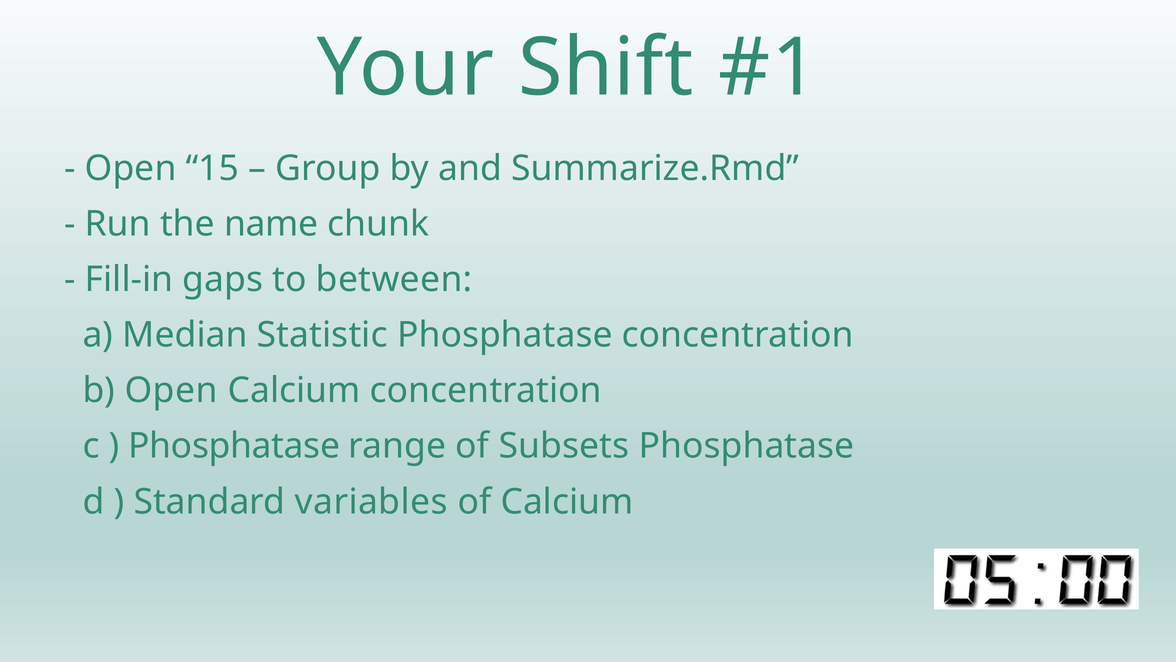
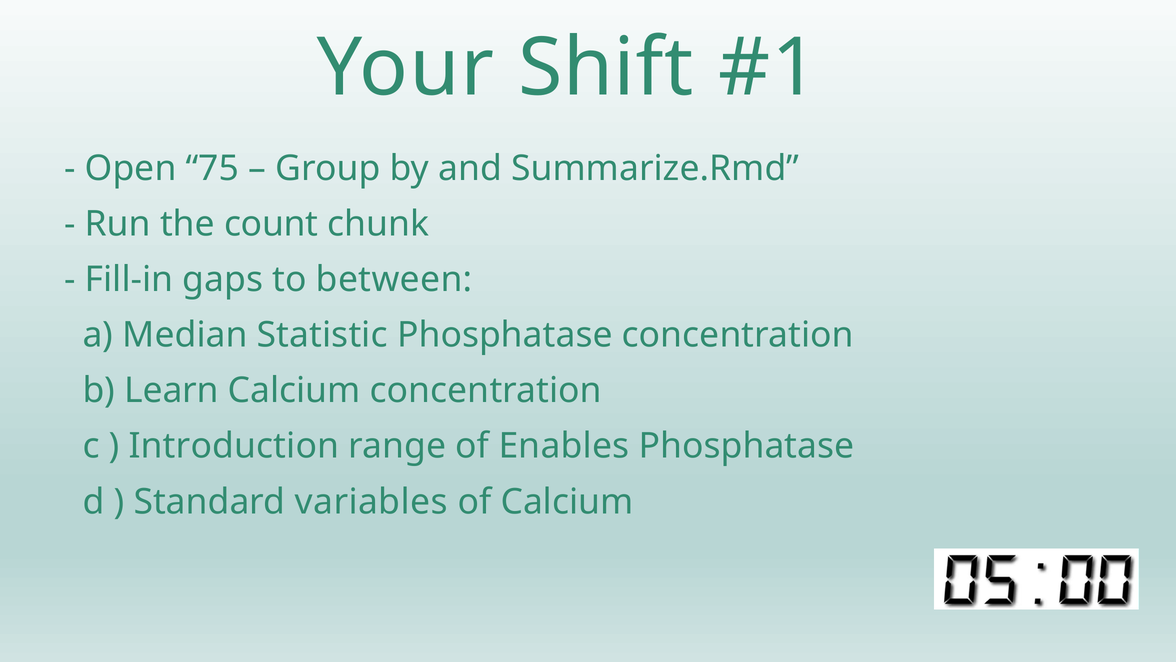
15: 15 -> 75 (212, 168)
name: name -> count (271, 224)
b Open: Open -> Learn (171, 390)
Phosphatase: Phosphatase -> Introduction (234, 446)
Subsets: Subsets -> Enables (564, 446)
